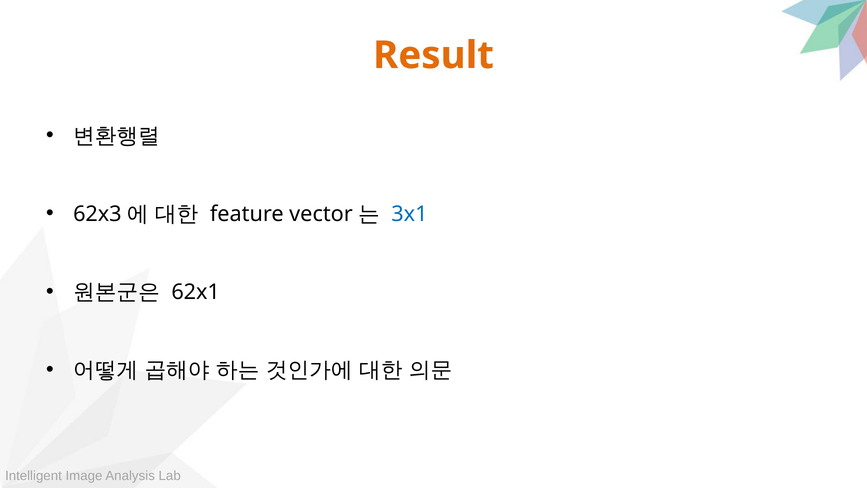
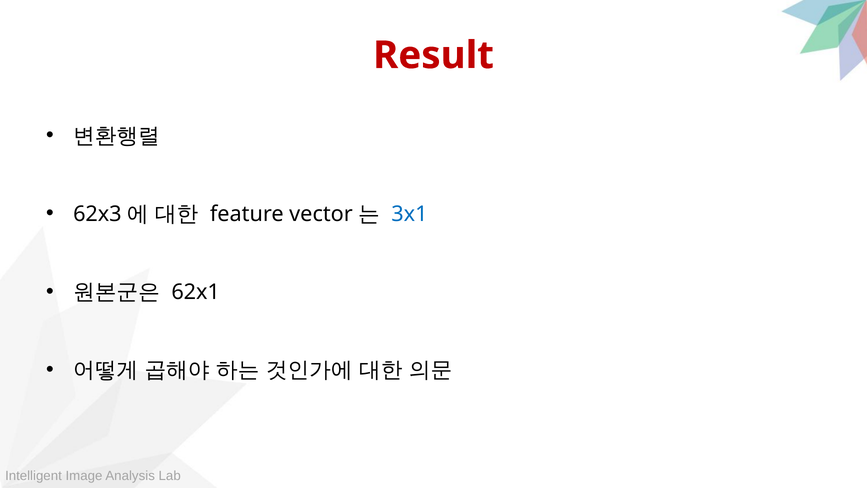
Result colour: orange -> red (433, 55)
